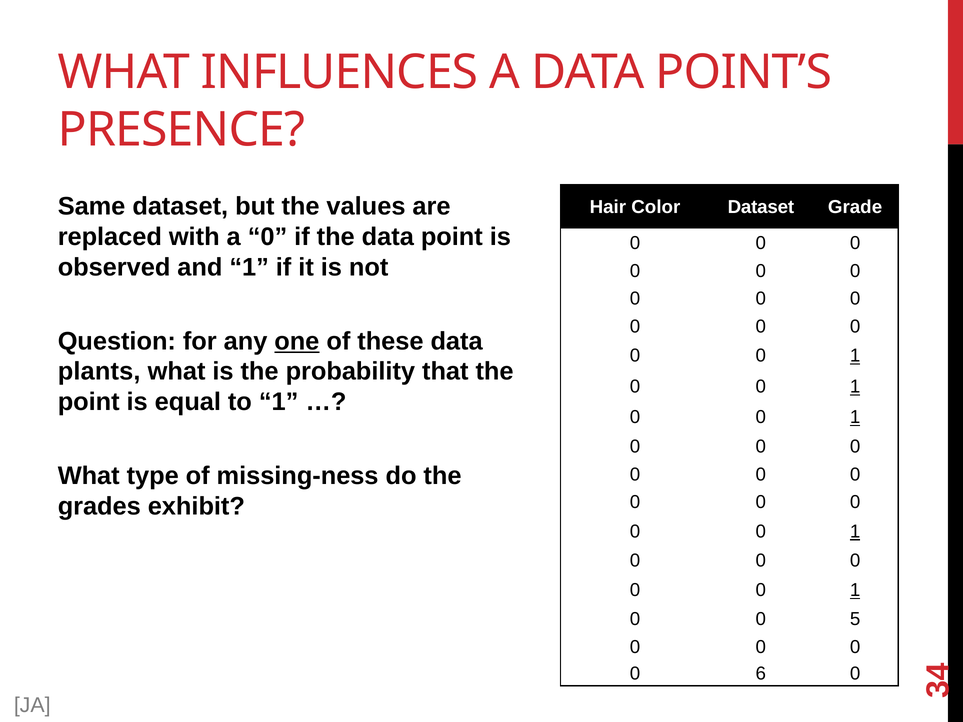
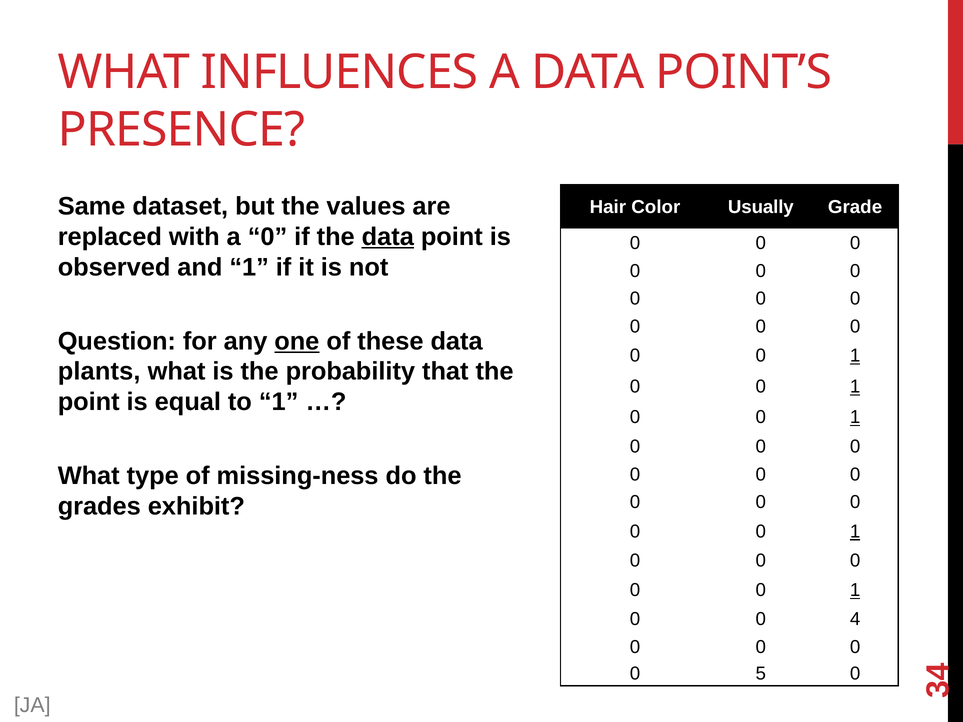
Color Dataset: Dataset -> Usually (761, 207)
data underline: none -> present (388, 237)
0 5: 5 -> 4 (855, 620)
6: 6 -> 5 (761, 674)
